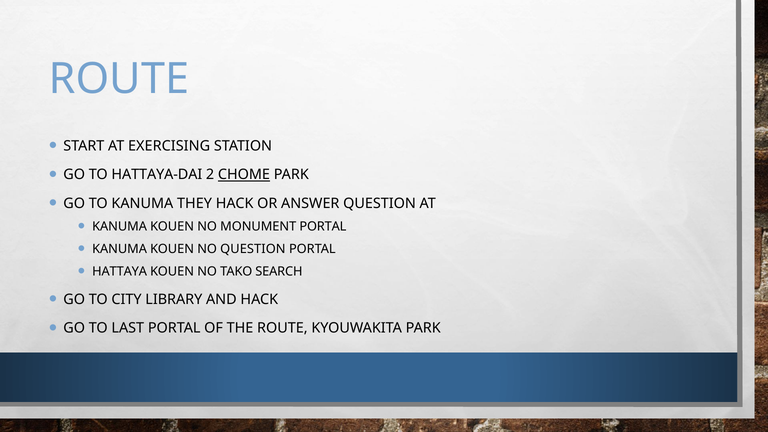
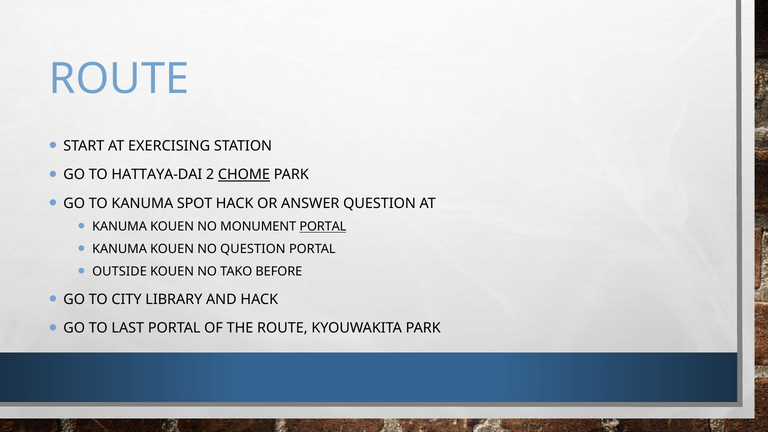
THEY: THEY -> SPOT (195, 203)
PORTAL underline: none -> present (323, 227)
HATTAYA: HATTAYA -> OUTSIDE (120, 271)
SEARCH: SEARCH -> BEFORE (279, 271)
